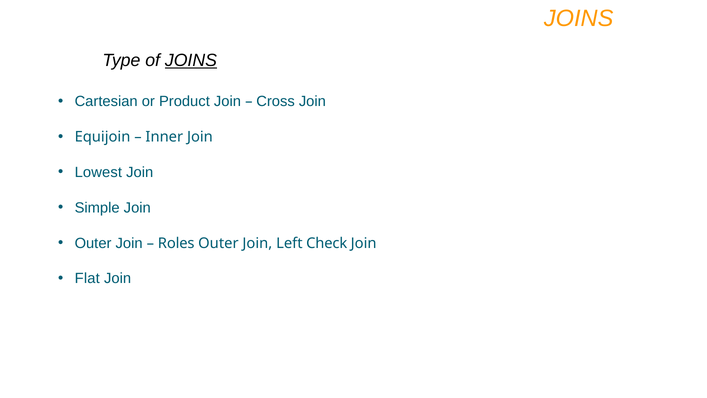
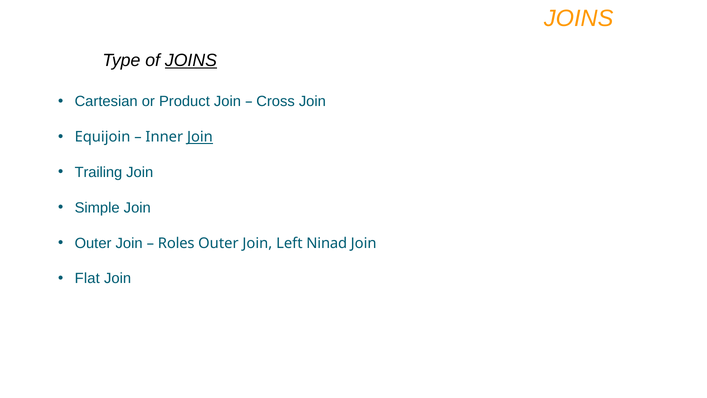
Join underline: none -> present (200, 137)
Lowest: Lowest -> Trailing (98, 172)
Check: Check -> Ninad (327, 243)
